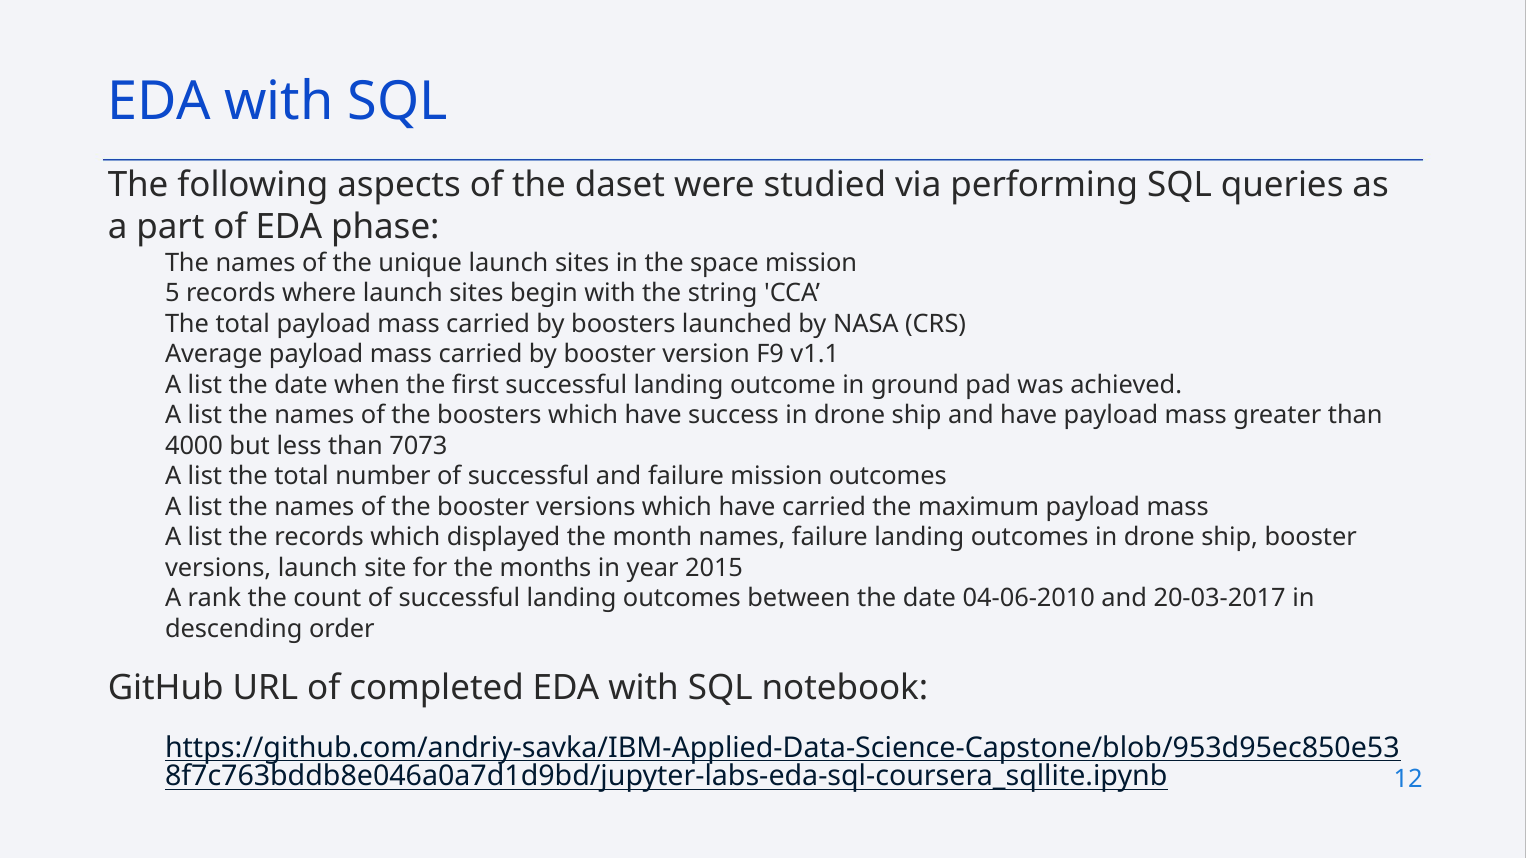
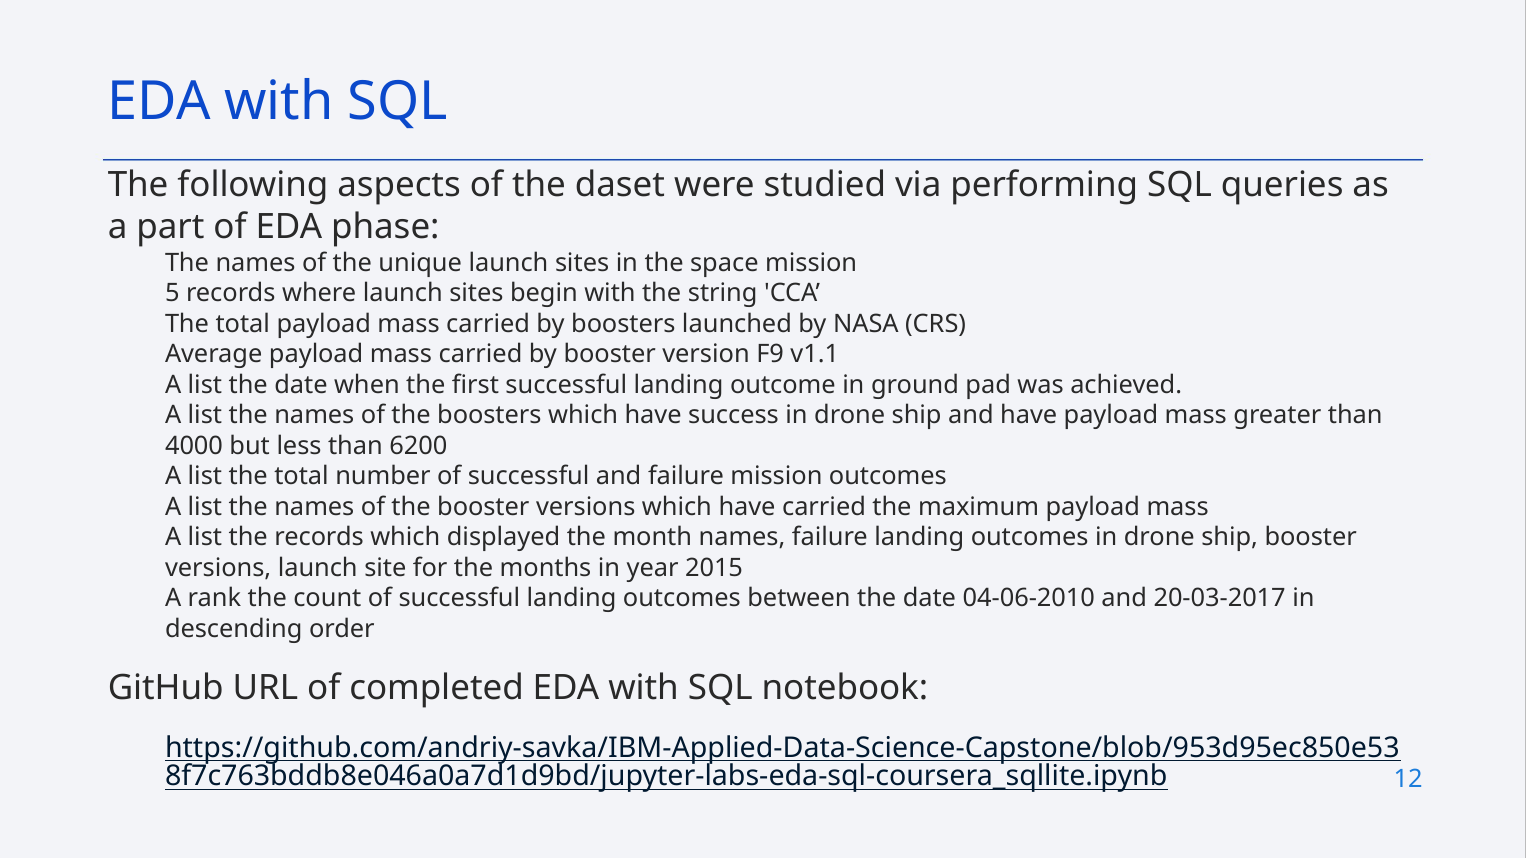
7073: 7073 -> 6200 (418, 446)
